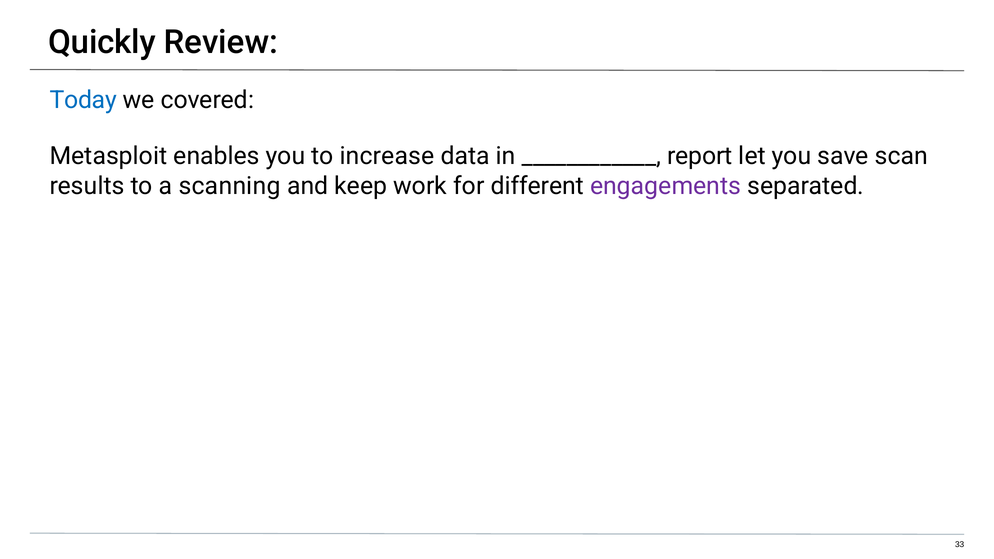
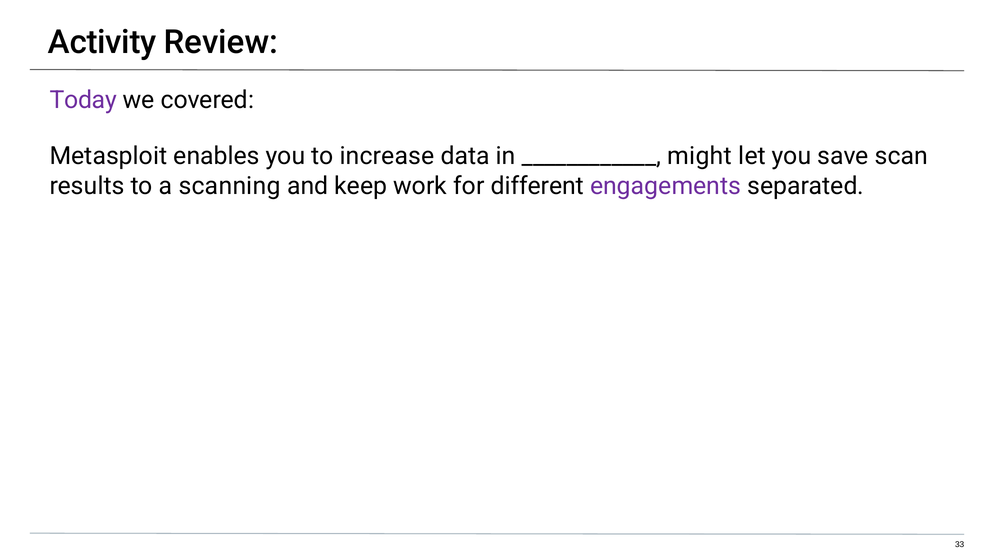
Quickly: Quickly -> Activity (102, 42)
Today colour: blue -> purple (83, 100)
report: report -> might (700, 156)
